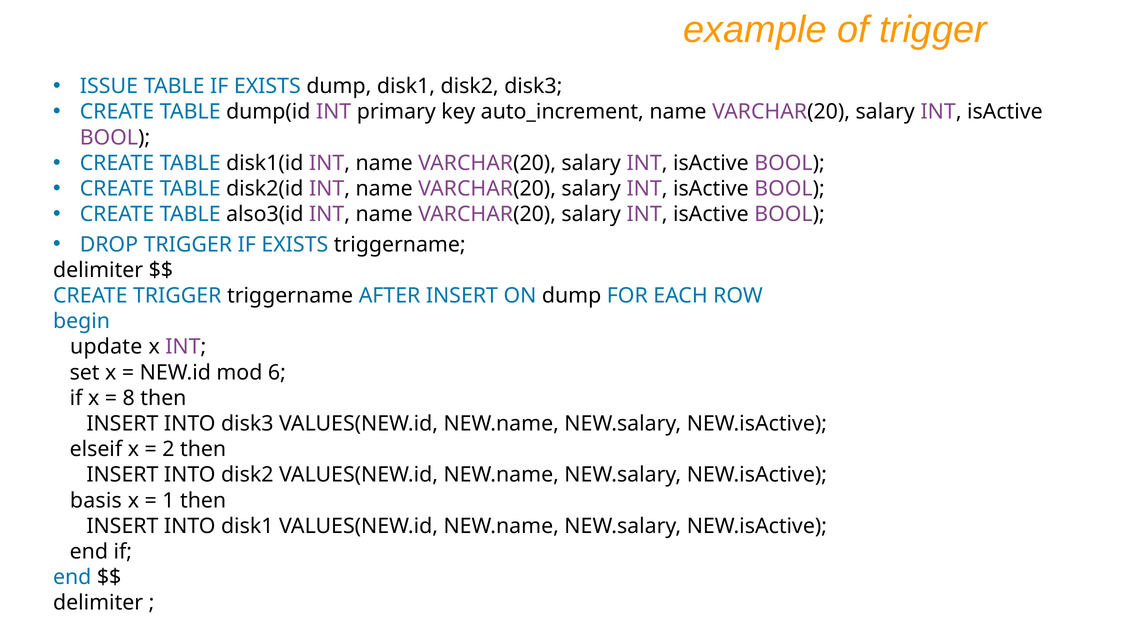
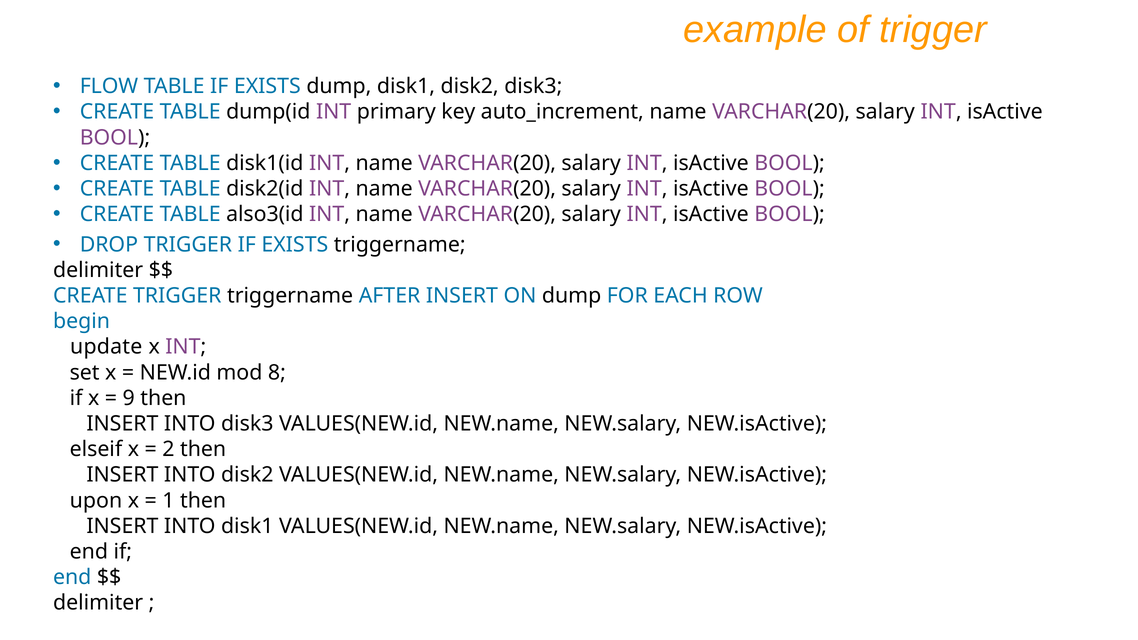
ISSUE: ISSUE -> FLOW (109, 86)
6: 6 -> 8 (277, 373)
8: 8 -> 9 (129, 398)
basis: basis -> upon (96, 501)
